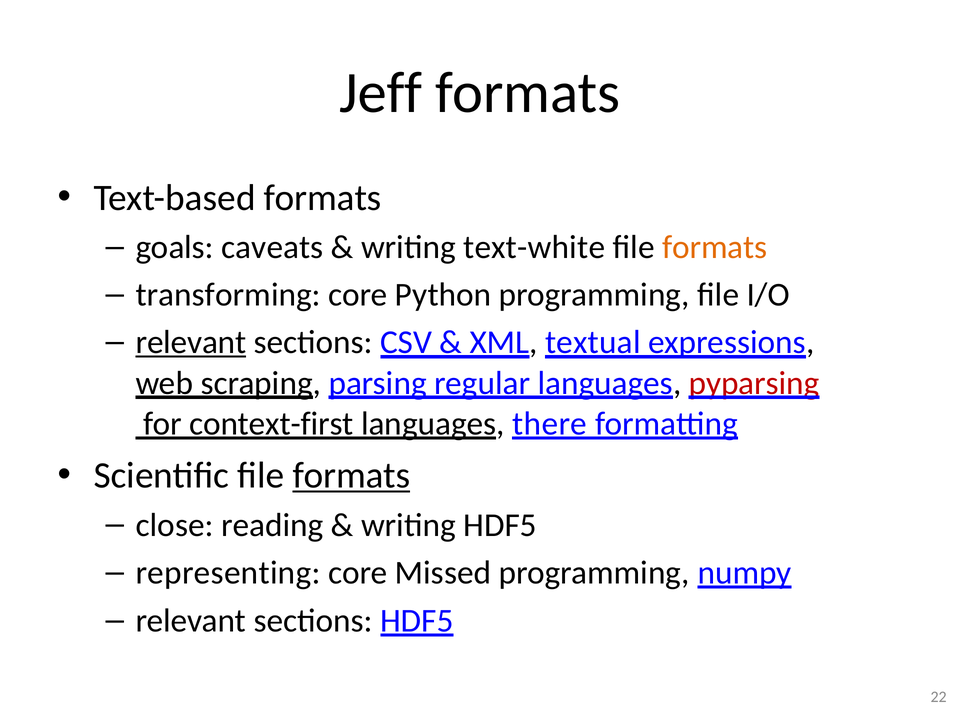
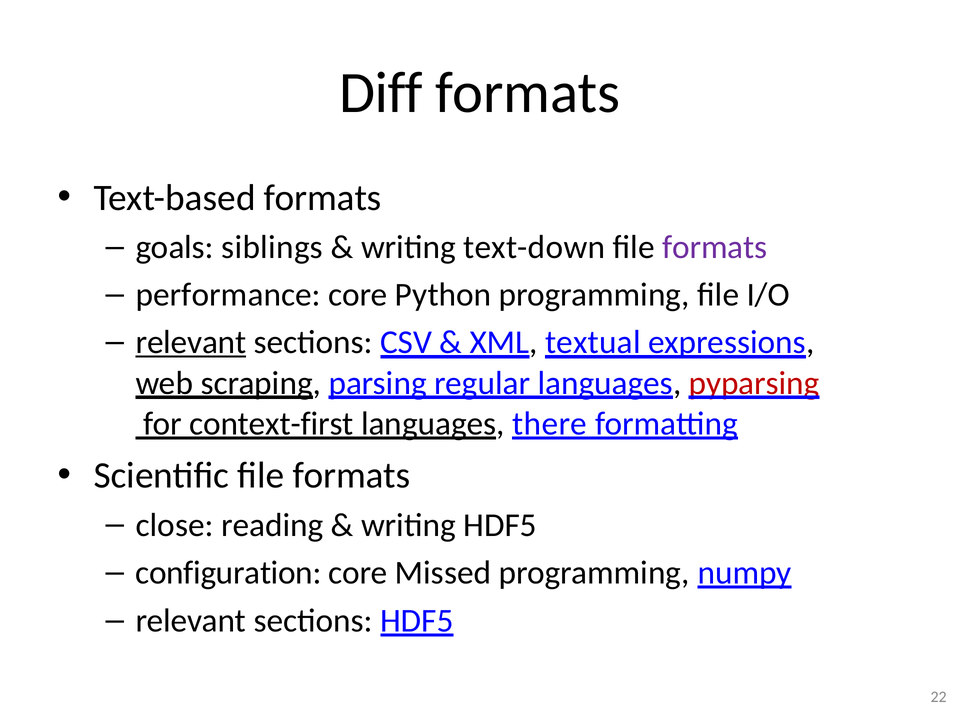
Jeff: Jeff -> Diff (381, 93)
caveats: caveats -> siblings (272, 247)
text-white: text-white -> text-down (534, 247)
formats colour: orange -> purple (715, 247)
transforming: transforming -> performance (228, 295)
formats underline: present -> none (351, 476)
representing: representing -> configuration (228, 573)
